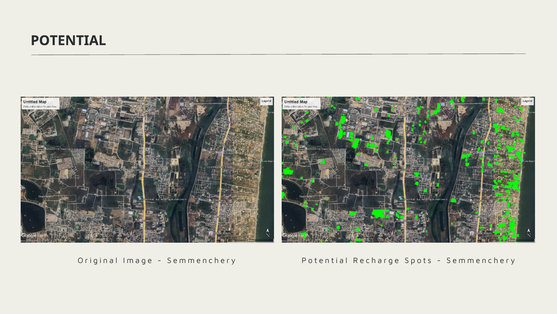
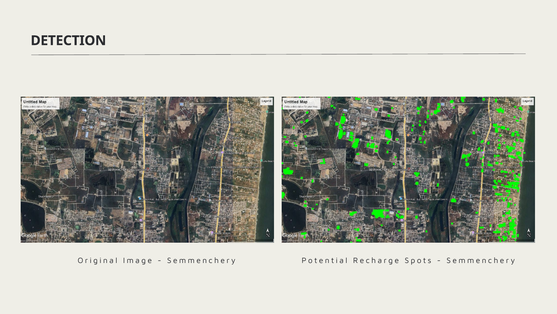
POTENTIAL: POTENTIAL -> DETECTION (68, 41)
